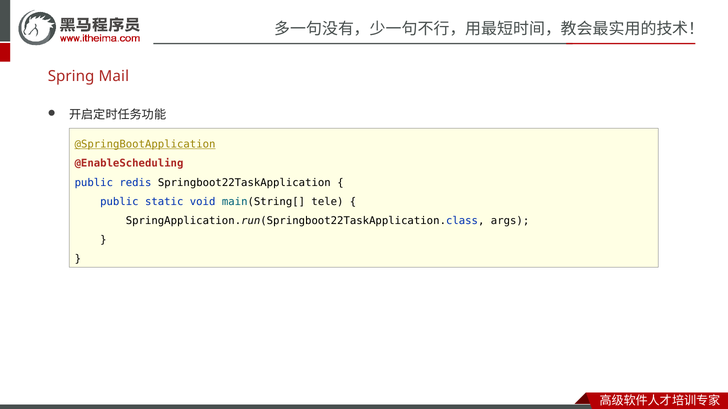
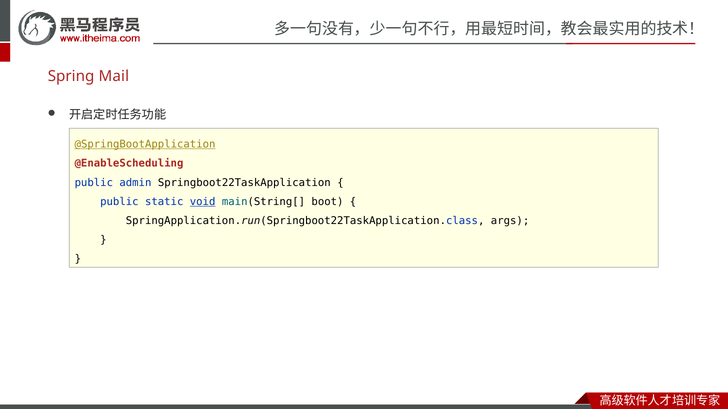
redis: redis -> admin (135, 183)
void underline: none -> present (203, 202)
tele: tele -> boot (327, 202)
